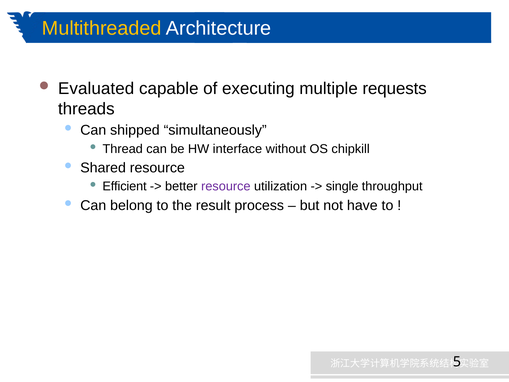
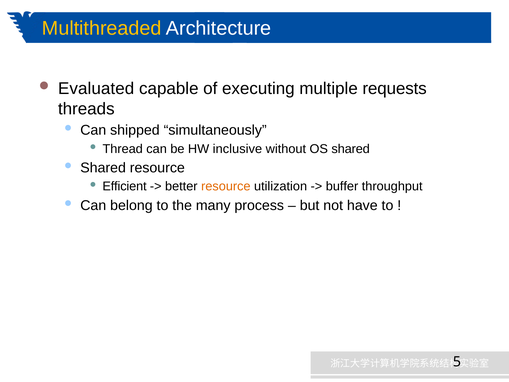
interface: interface -> inclusive (237, 149)
OS chipkill: chipkill -> shared (351, 149)
resource colour: purple -> orange (226, 186)
single: single -> buffer (342, 186)
result: result -> many (213, 205)
